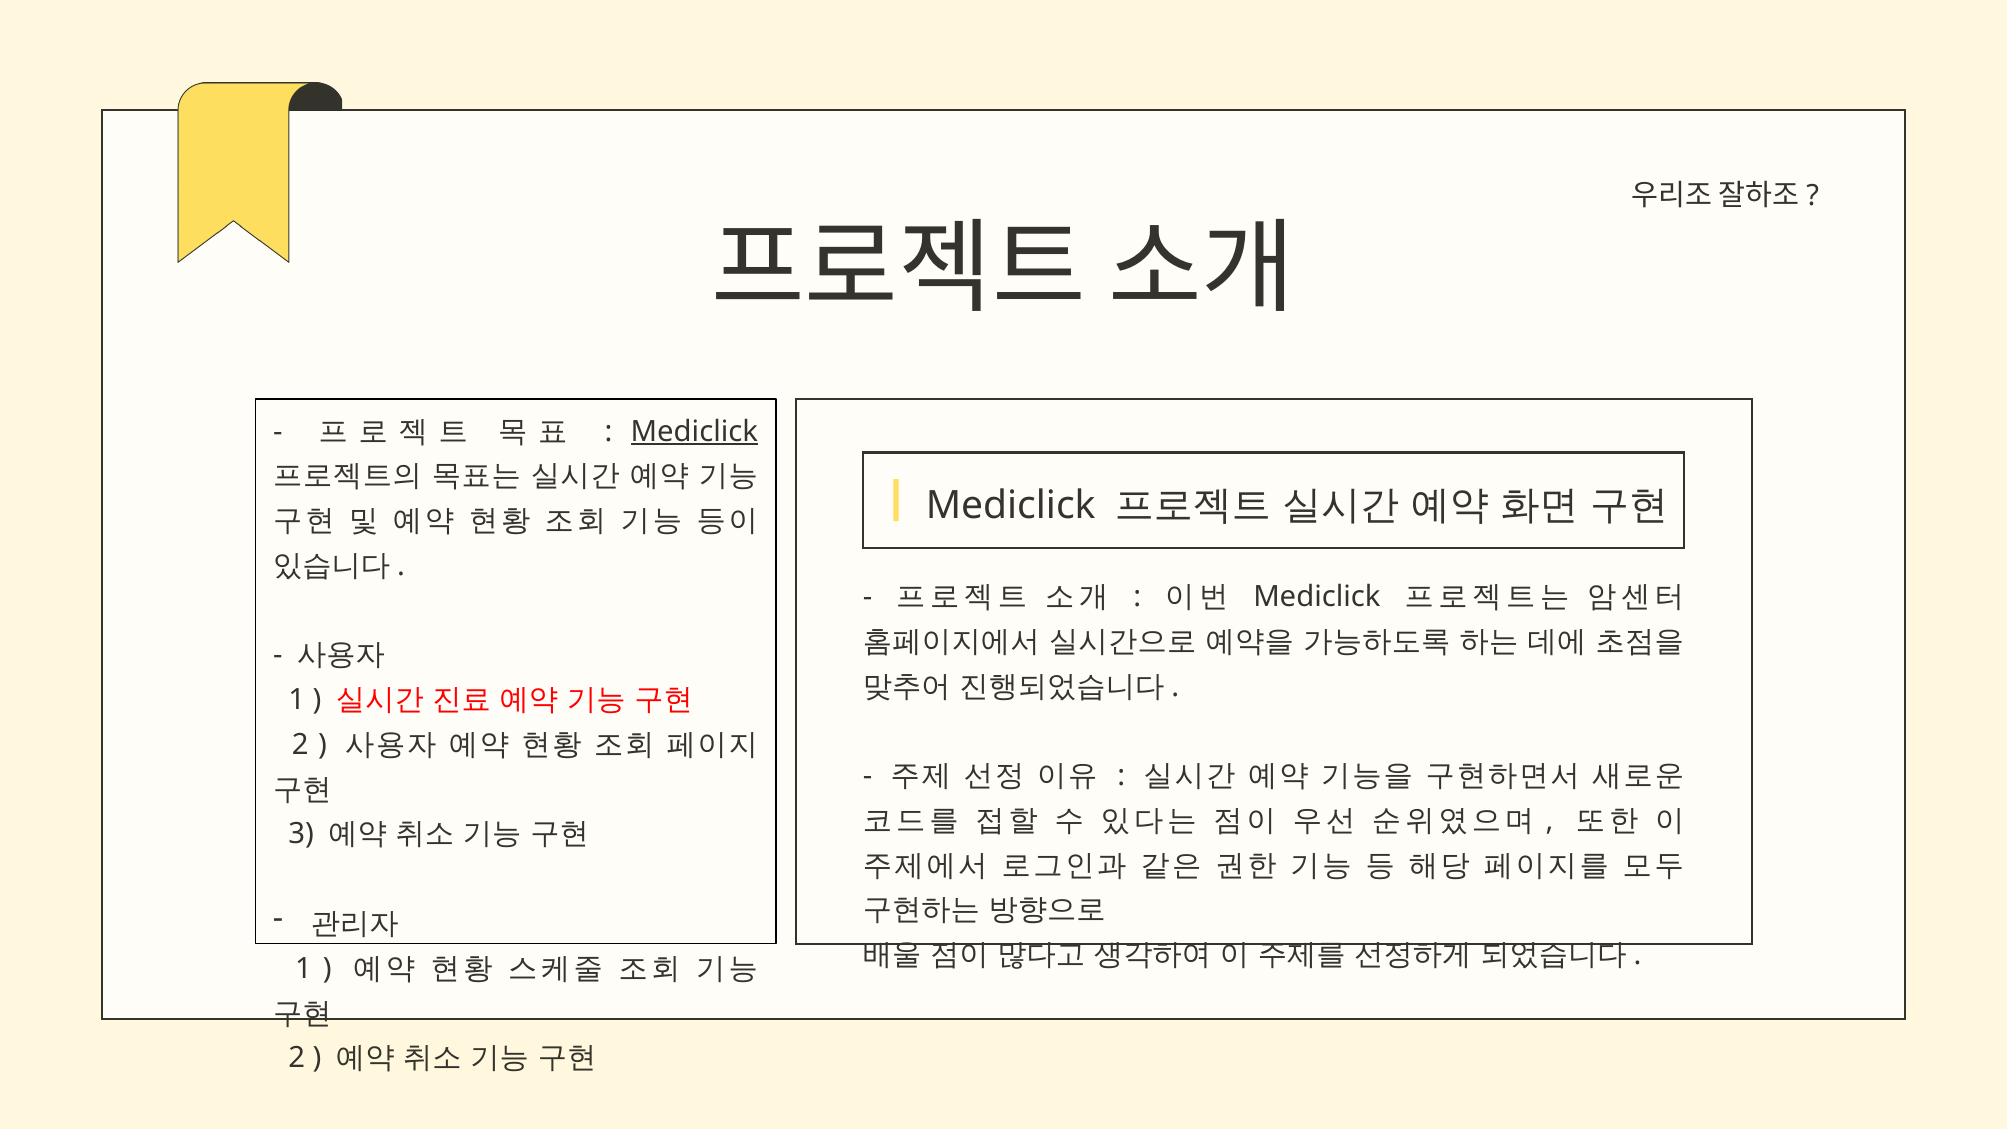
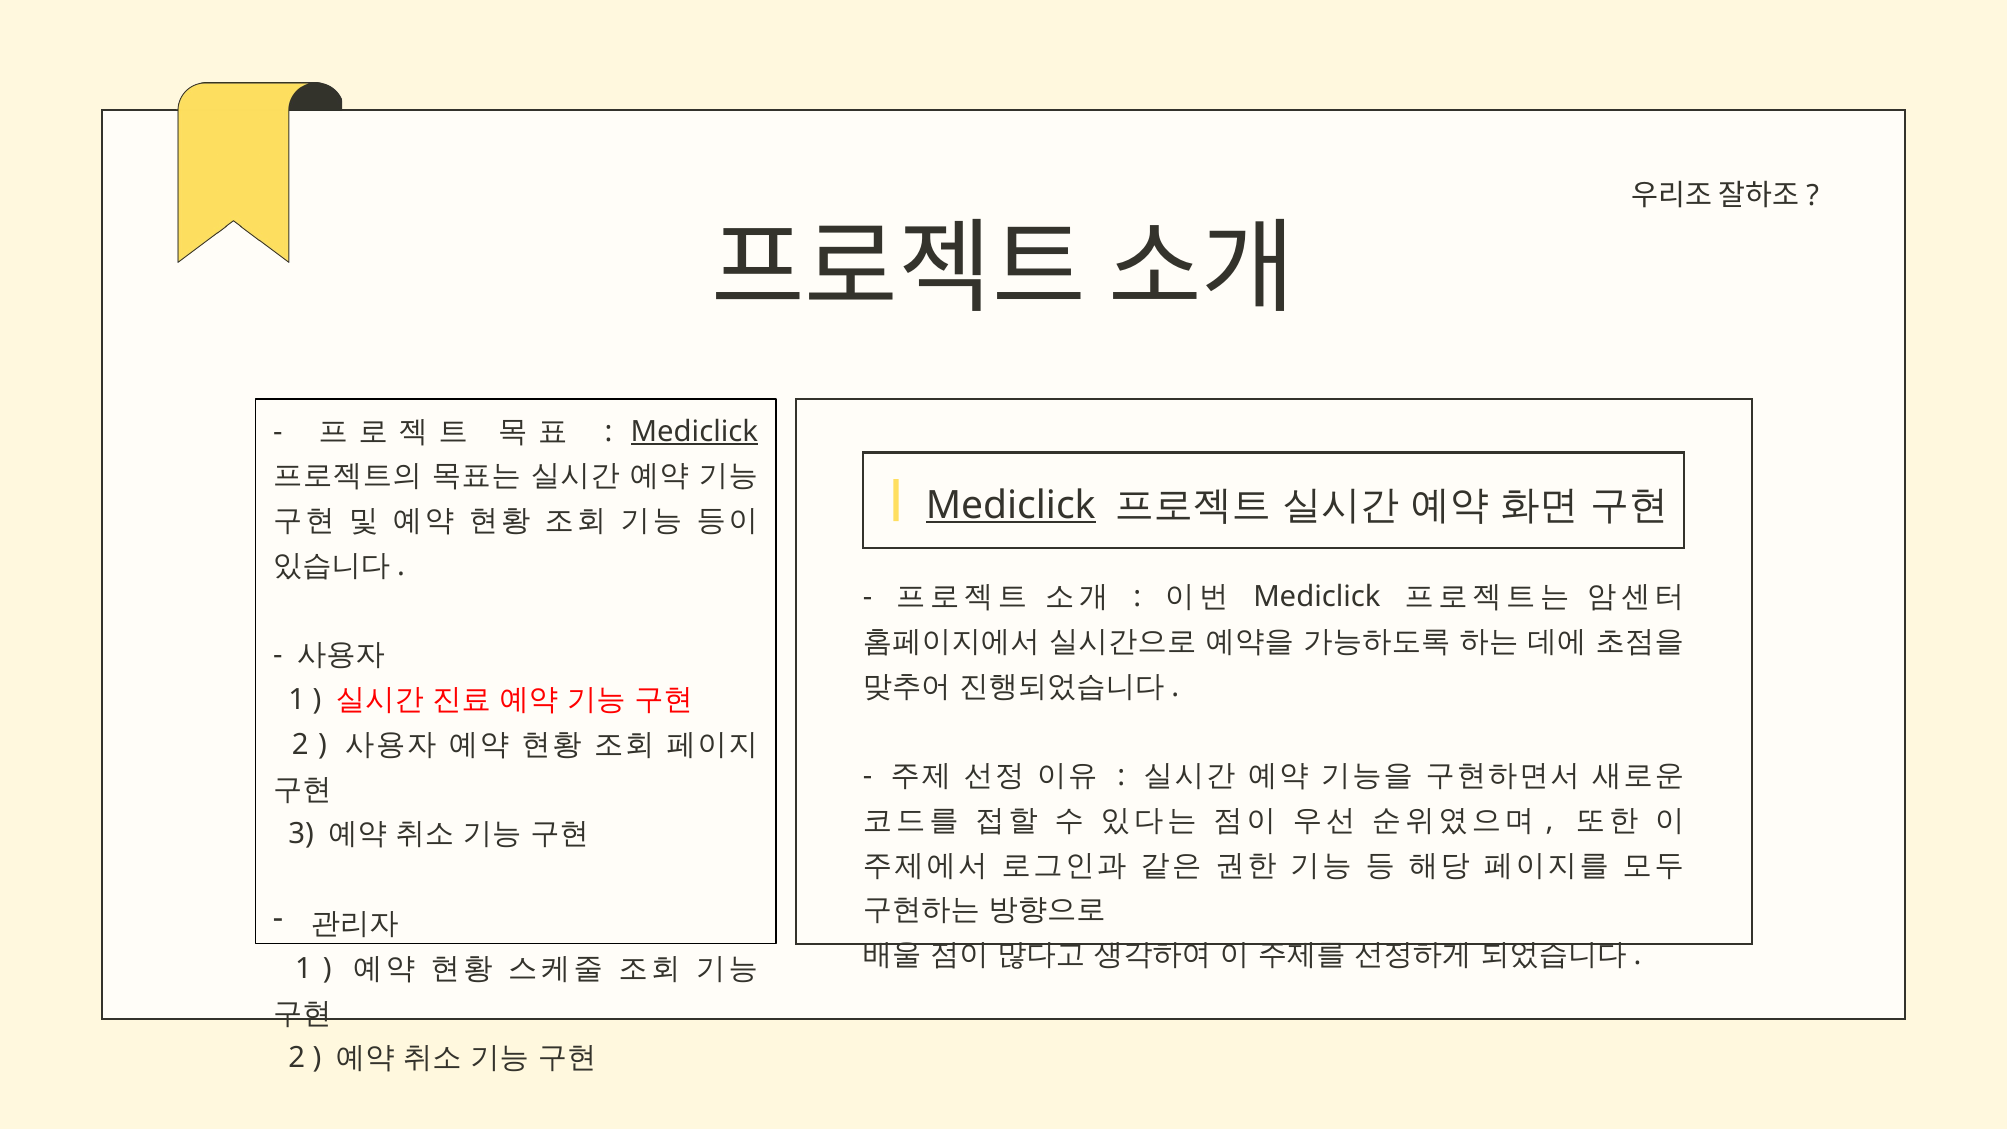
Mediclick underline: none -> present (1011, 505)
